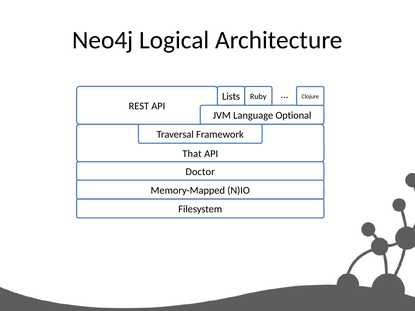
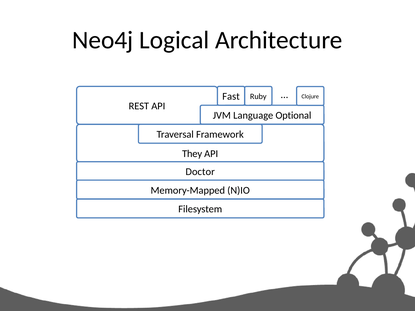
Lists: Lists -> Fast (231, 97)
That: That -> They (192, 154)
